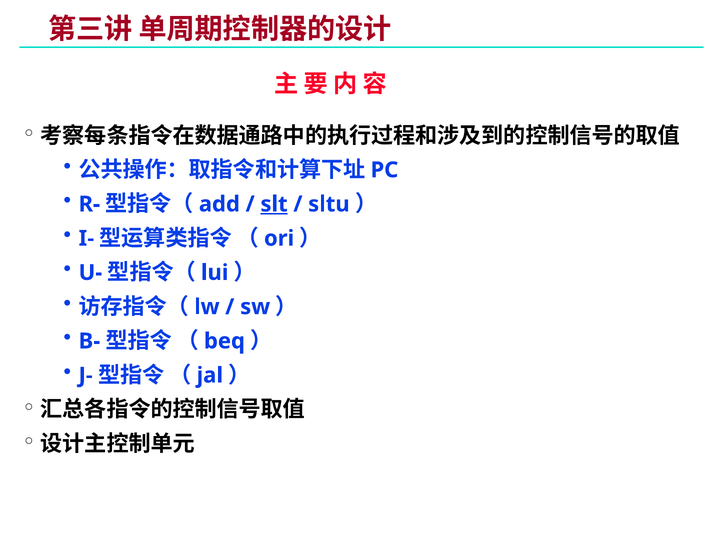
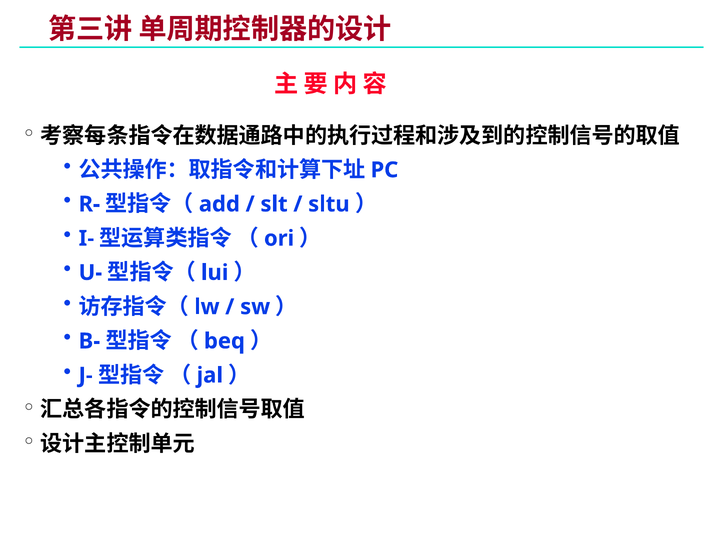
slt underline: present -> none (274, 204)
